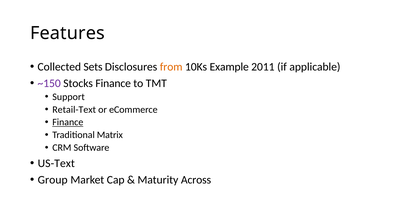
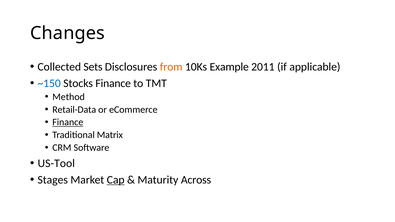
Features: Features -> Changes (67, 33)
~150 colour: purple -> blue (49, 83)
Support: Support -> Method (69, 97)
Retail-Text: Retail-Text -> Retail-Data (74, 110)
US-Text: US-Text -> US-Tool (56, 163)
Group: Group -> Stages (53, 180)
Cap underline: none -> present (116, 180)
